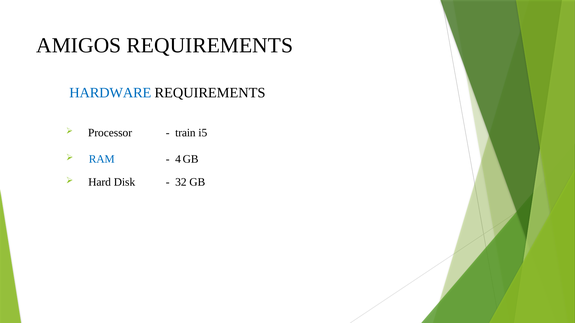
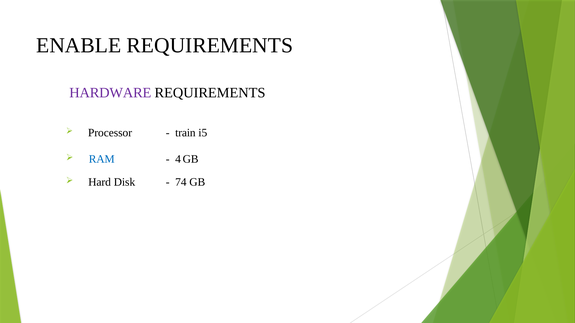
AMIGOS: AMIGOS -> ENABLE (79, 45)
HARDWARE colour: blue -> purple (110, 93)
32: 32 -> 74 (181, 182)
